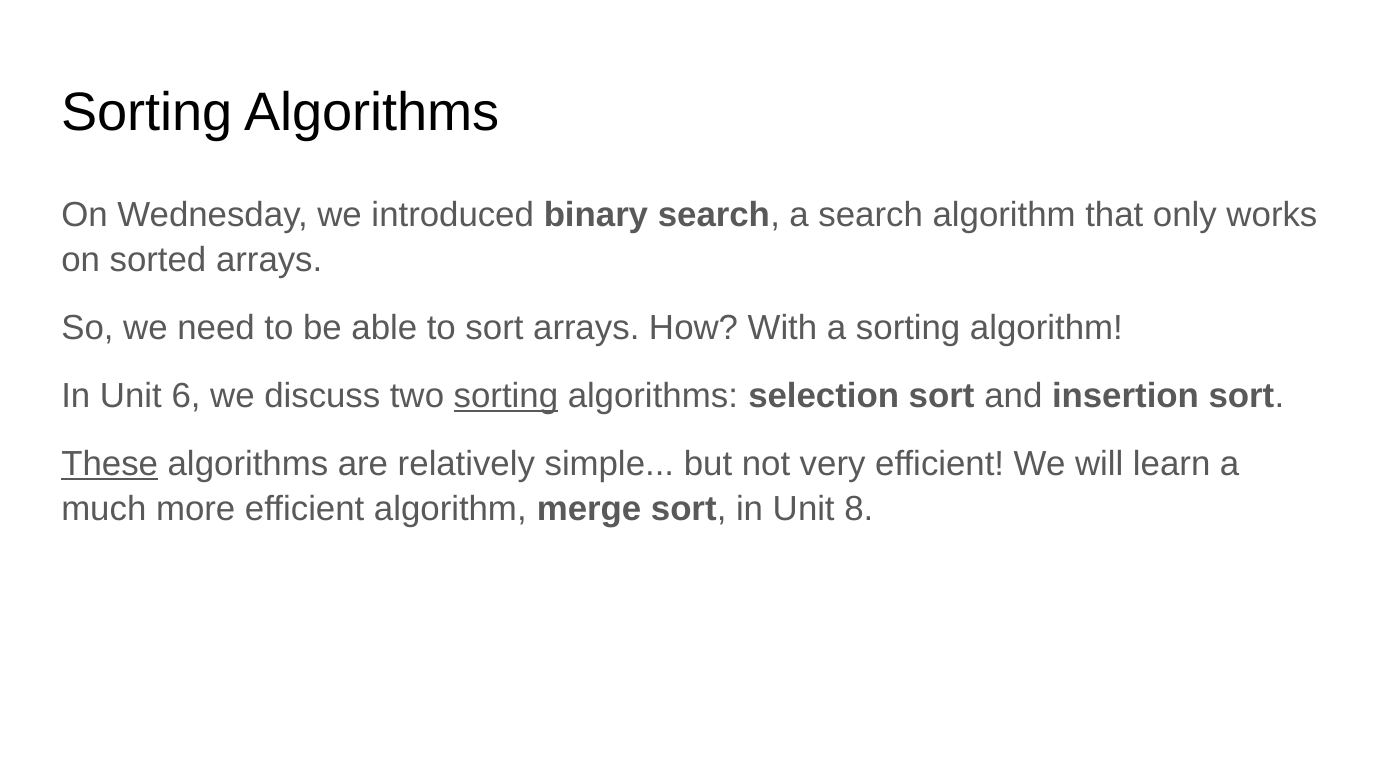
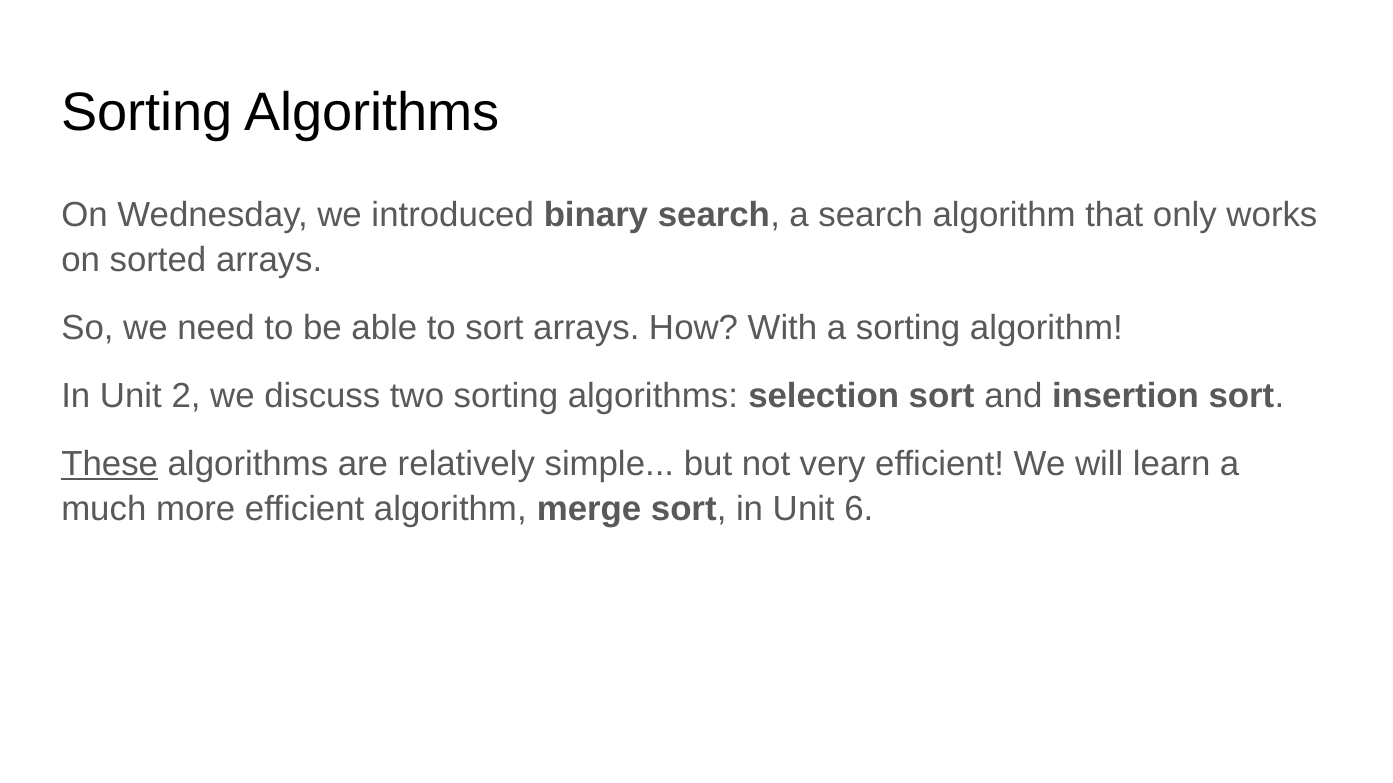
6: 6 -> 2 (186, 396)
sorting underline: present -> none (506, 396)
8: 8 -> 6 (859, 509)
